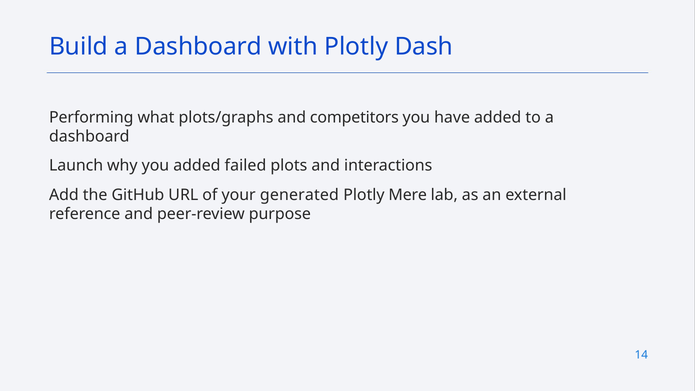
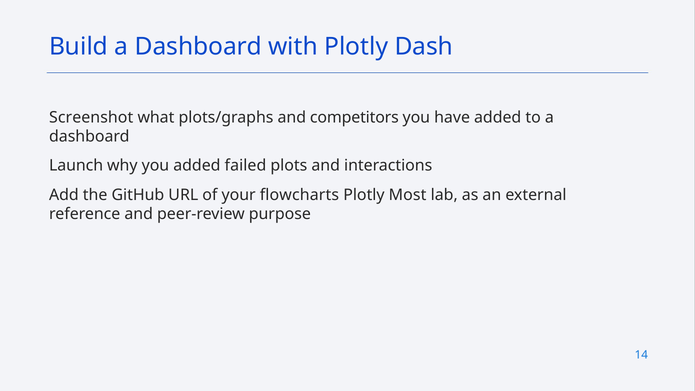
Performing: Performing -> Screenshot (91, 117)
generated: generated -> flowcharts (299, 195)
Mere: Mere -> Most (408, 195)
